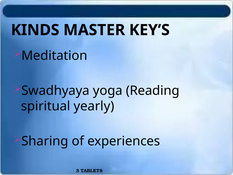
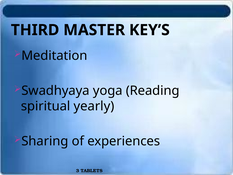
KINDS: KINDS -> THIRD (35, 30)
